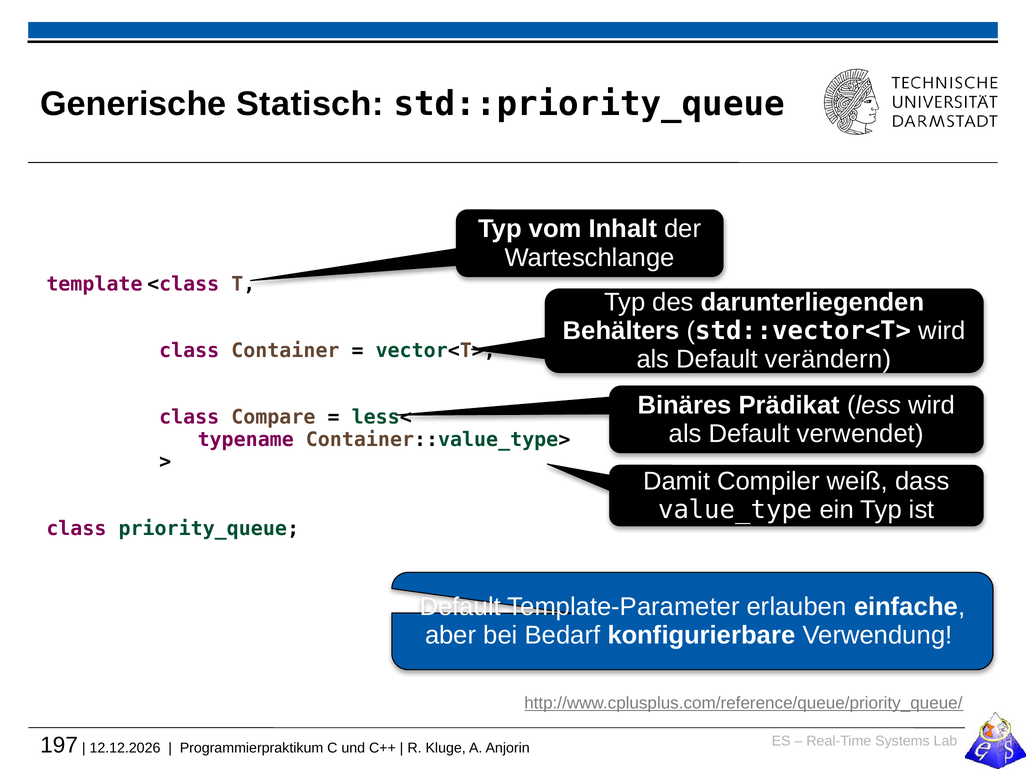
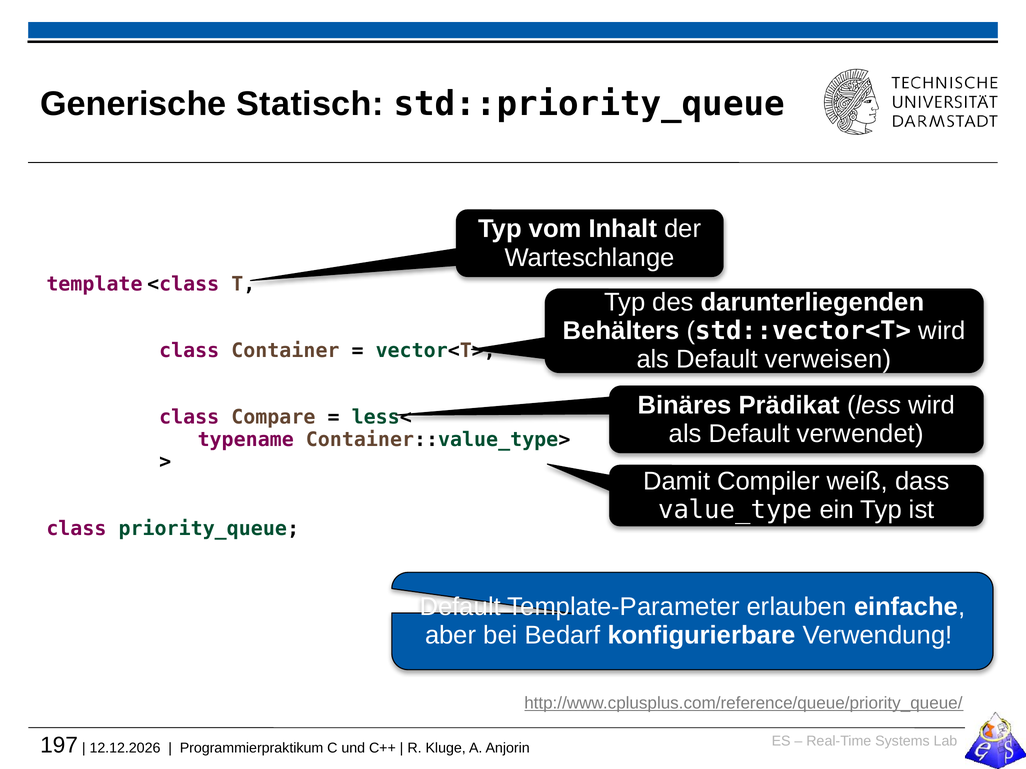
verändern: verändern -> verweisen (828, 360)
